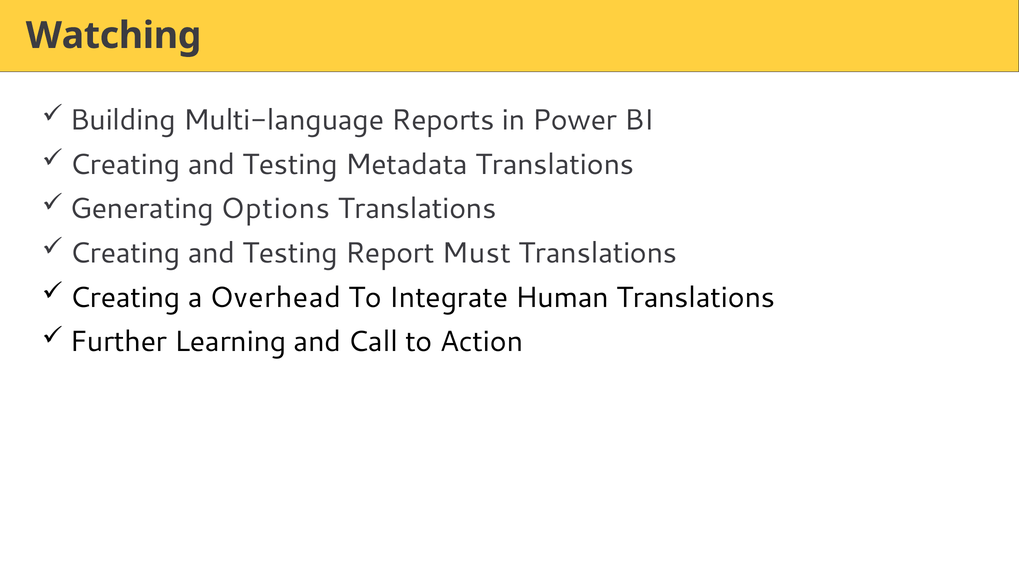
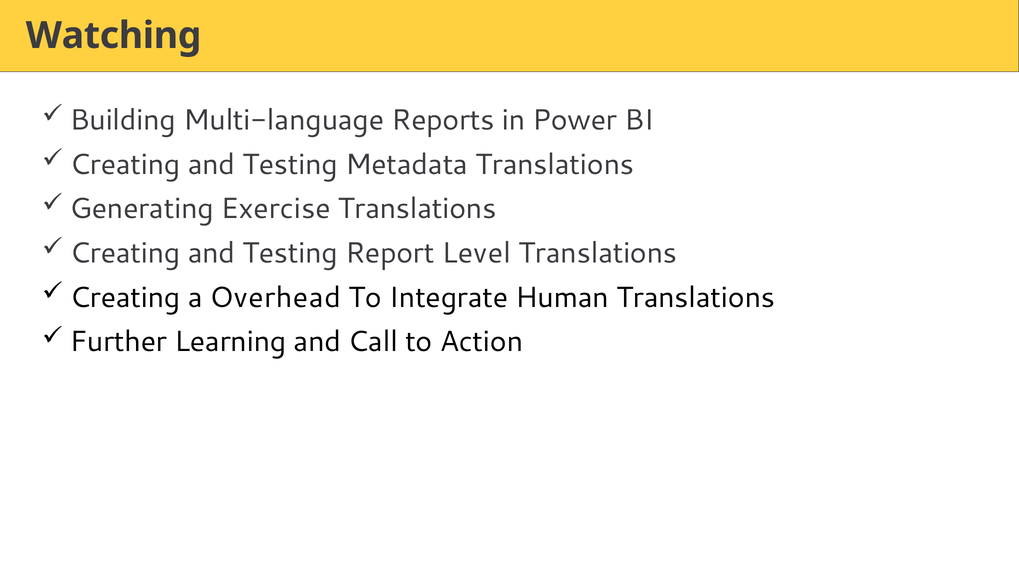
Options: Options -> Exercise (276, 209)
Must: Must -> Level (476, 253)
